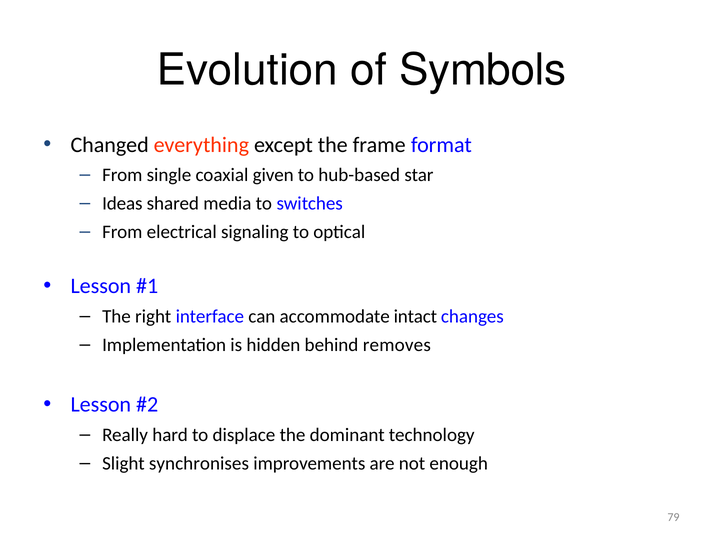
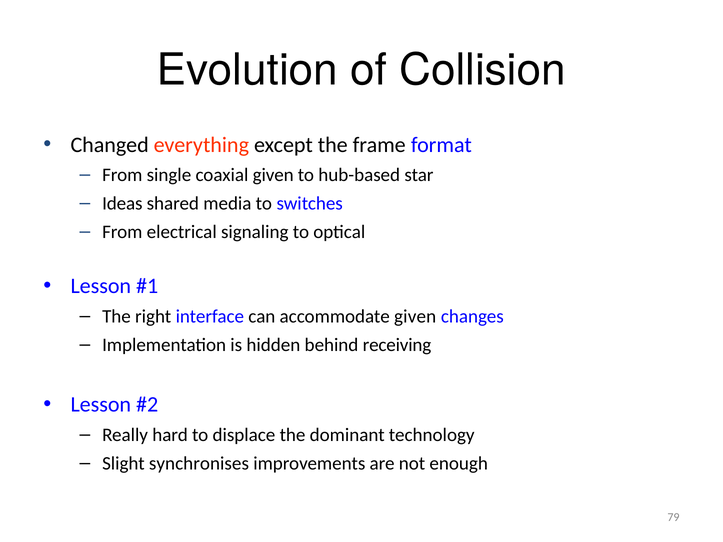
Symbols: Symbols -> Collision (483, 70)
accommodate intact: intact -> given (415, 316)
removes: removes -> receiving (397, 345)
